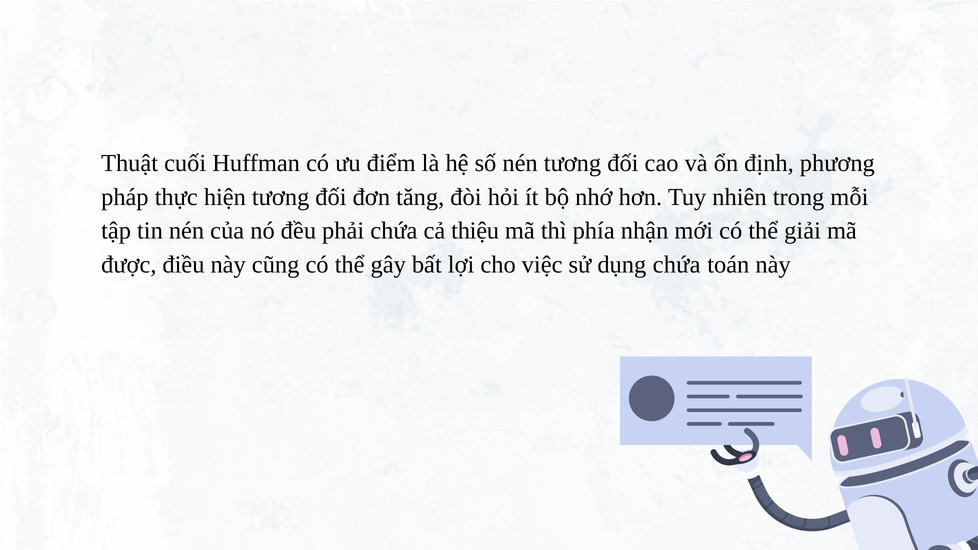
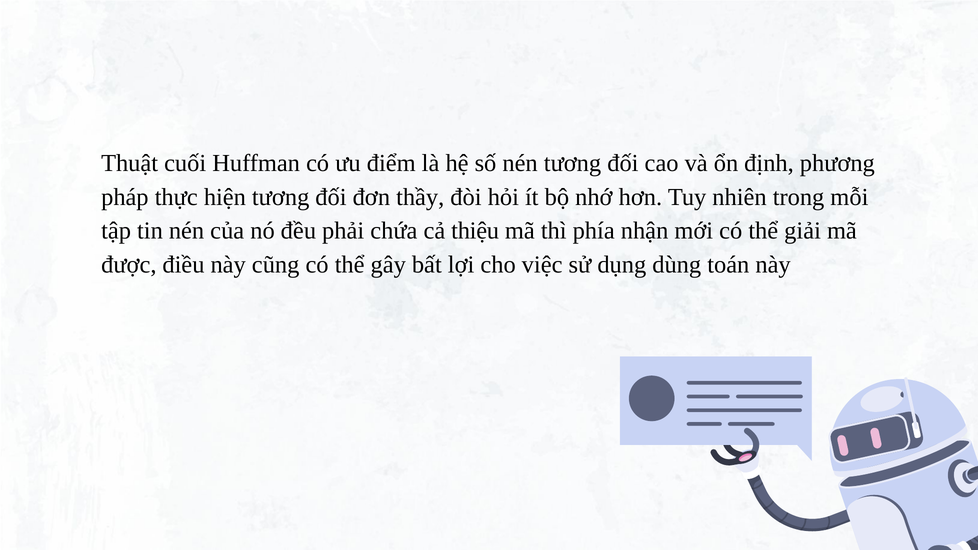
tăng: tăng -> thầy (420, 197)
dụng chứa: chứa -> dùng (677, 265)
